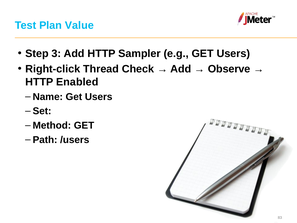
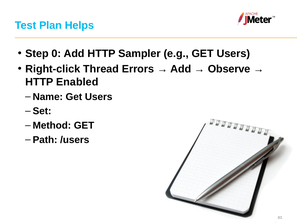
Value: Value -> Helps (79, 25)
3: 3 -> 0 (56, 54)
Check: Check -> Errors (138, 69)
